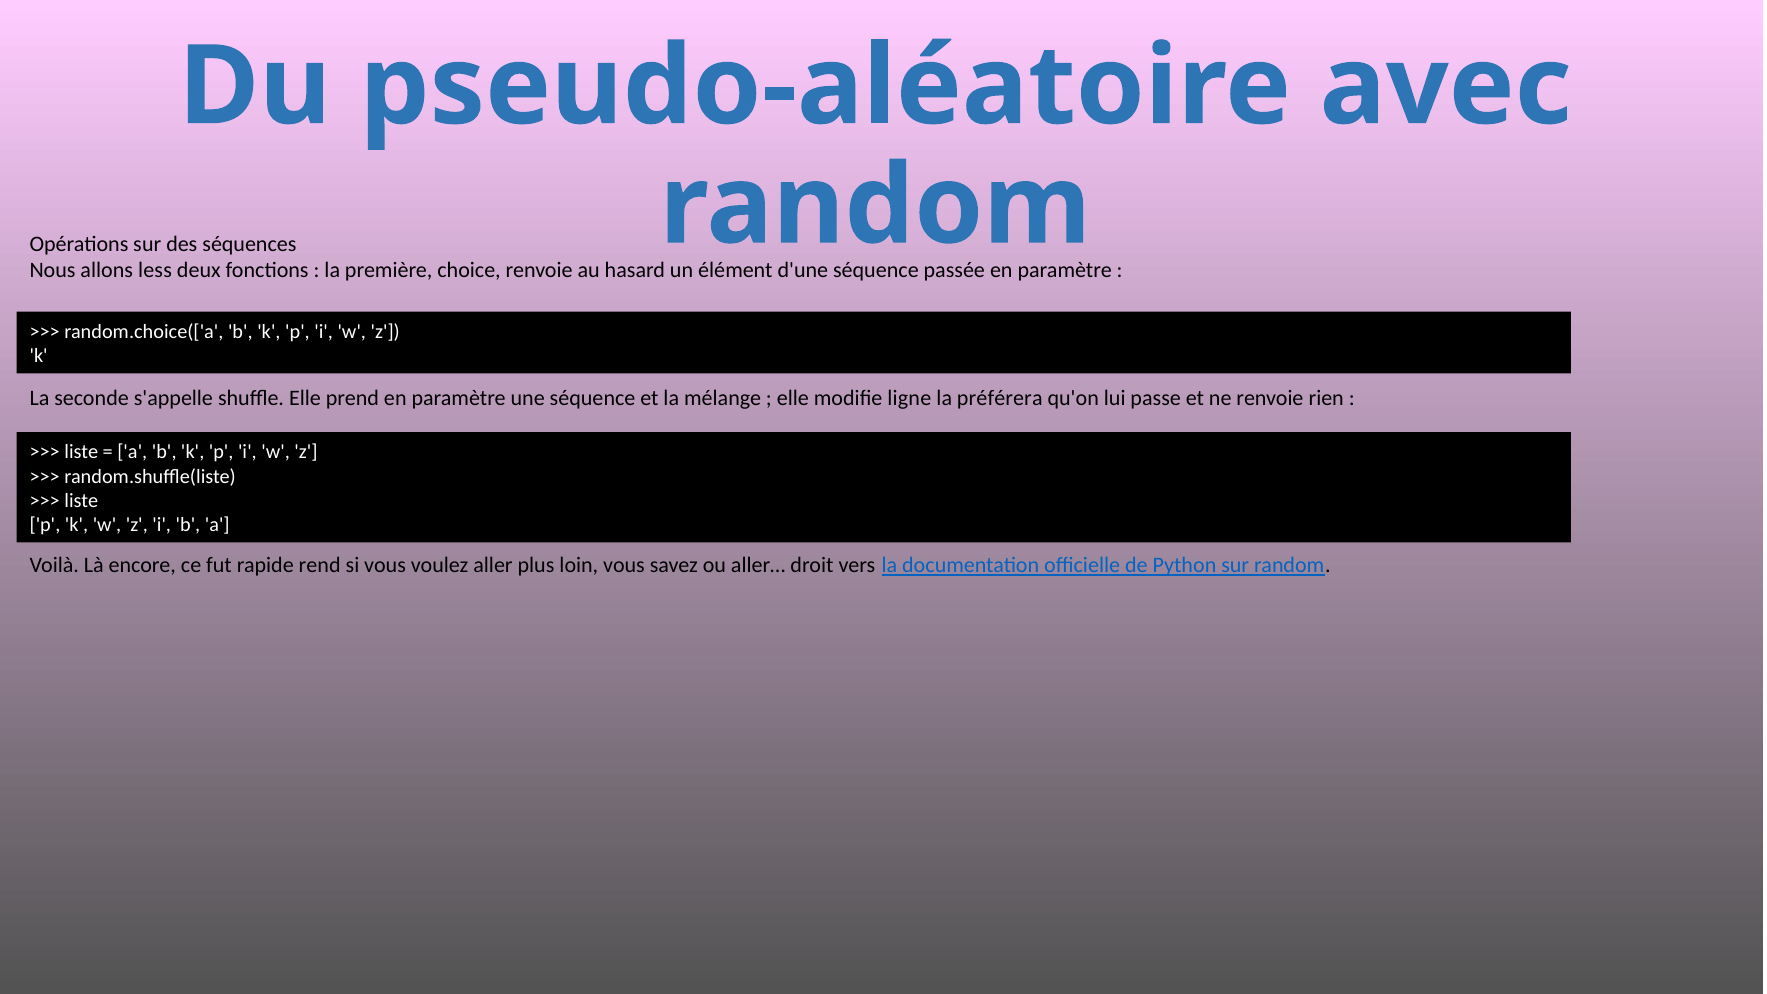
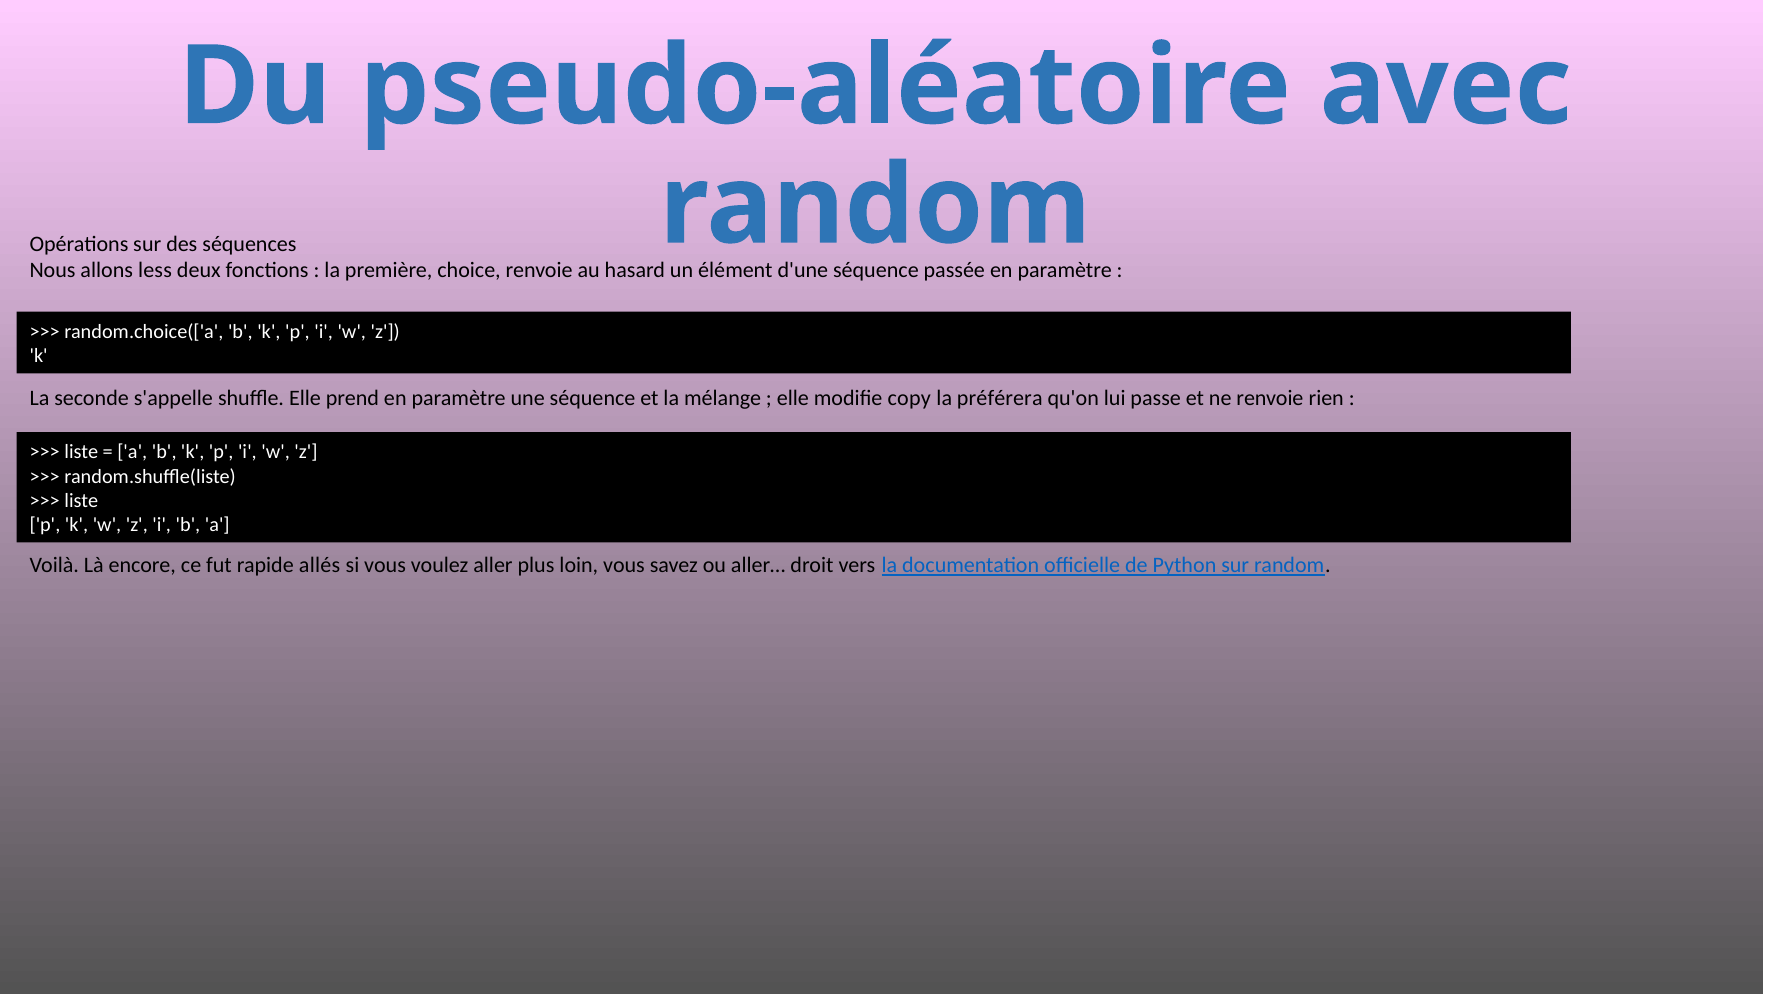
ligne: ligne -> copy (909, 398)
rend: rend -> allés (320, 565)
